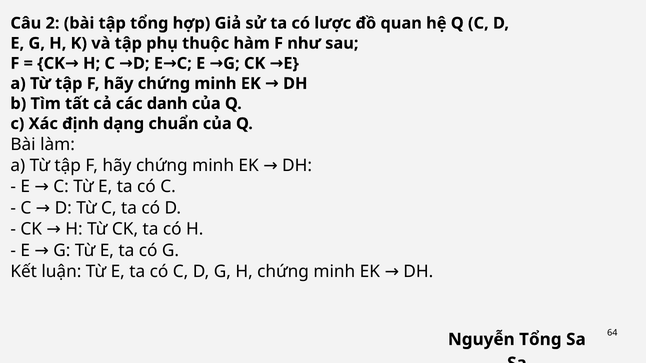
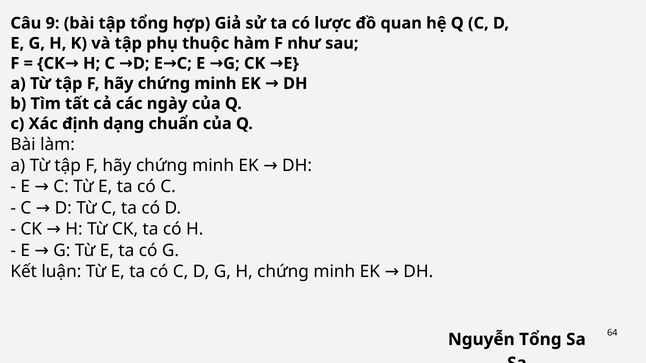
2: 2 -> 9 (53, 23)
danh: danh -> ngày (167, 104)
